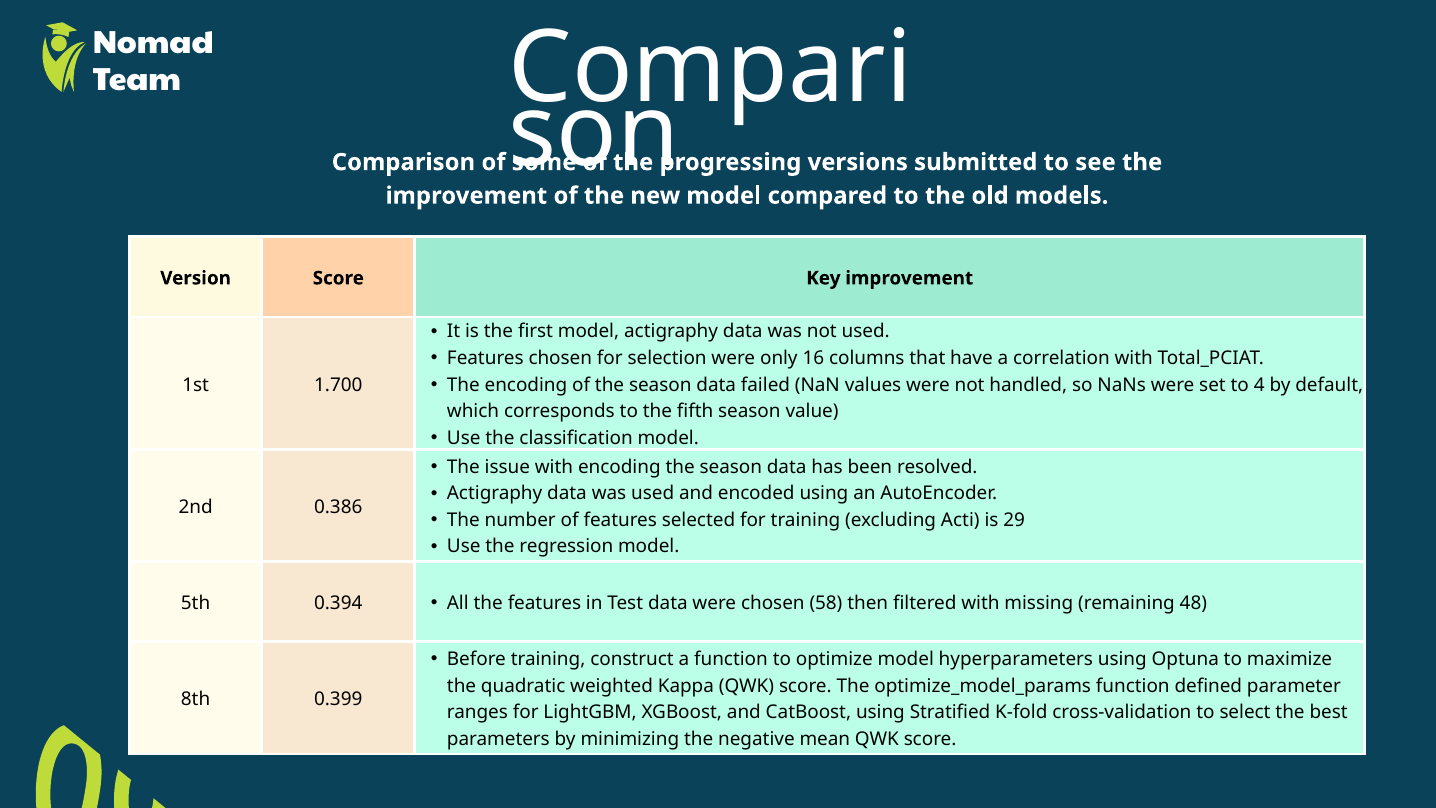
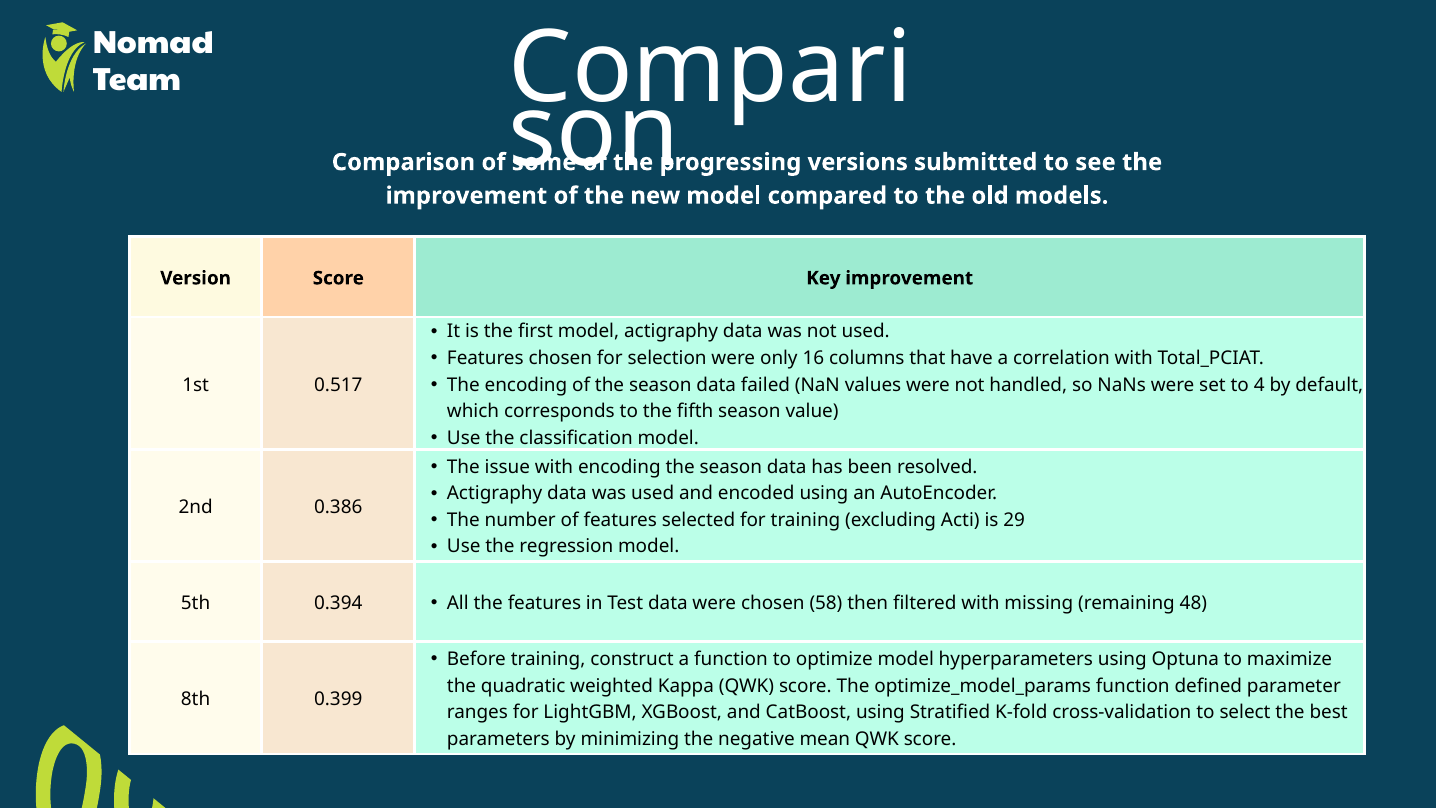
1.700: 1.700 -> 0.517 (338, 385)
